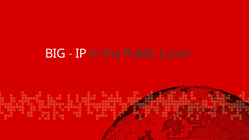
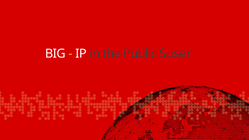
Luser: Luser -> Suser (175, 54)
